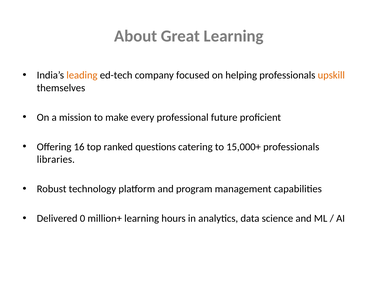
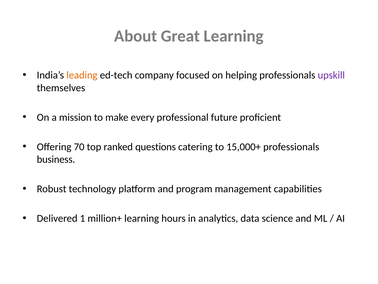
upskill colour: orange -> purple (331, 75)
16: 16 -> 70 (79, 147)
libraries: libraries -> business (56, 159)
0: 0 -> 1 (82, 218)
